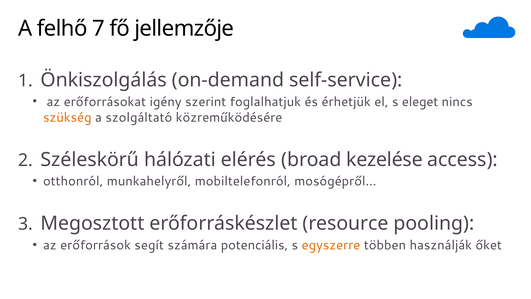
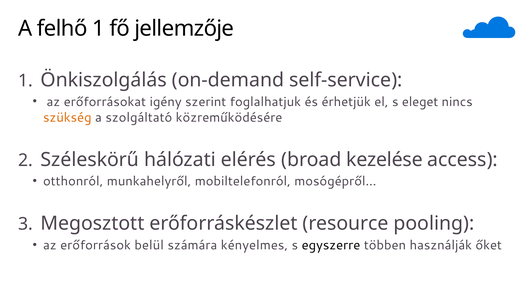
felhő 7: 7 -> 1 (98, 28)
segít: segít -> belül (149, 245)
potenciális: potenciális -> kényelmes (254, 245)
egyszerre colour: orange -> black (331, 245)
